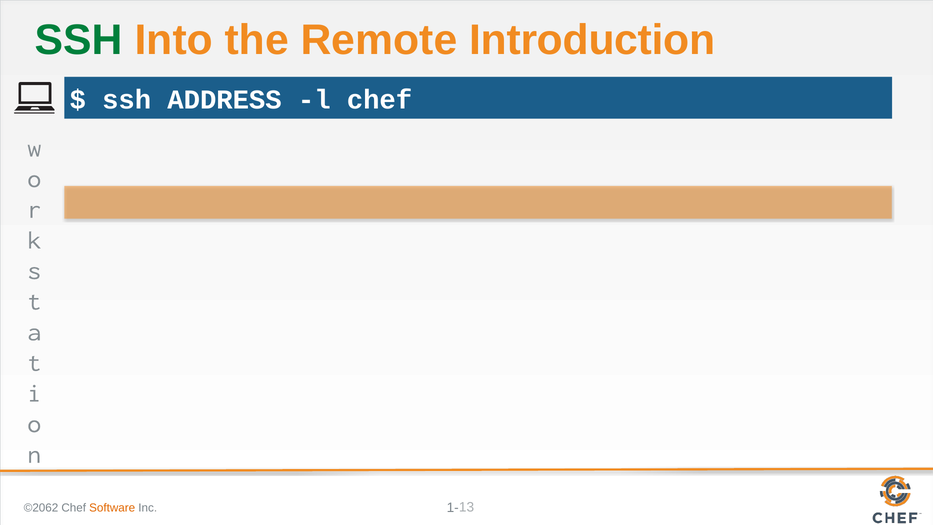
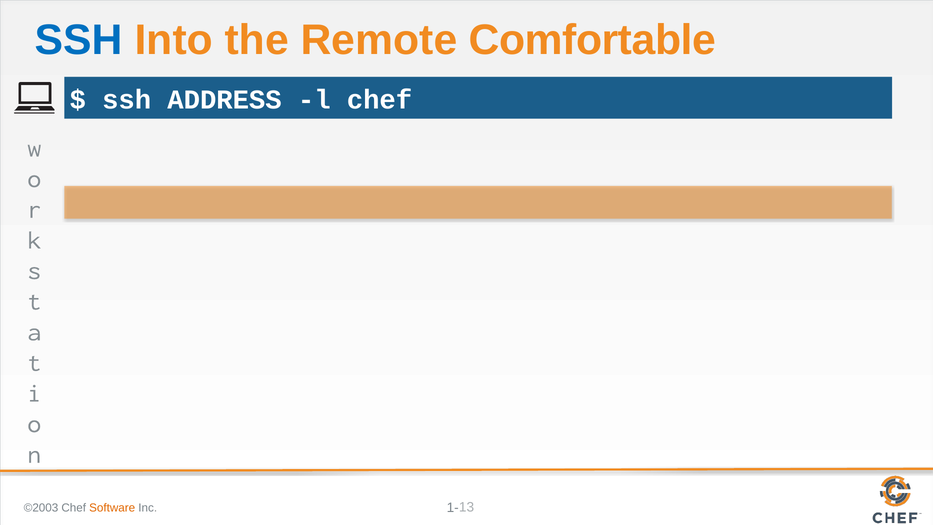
SSH colour: green -> blue (79, 40)
Introduction: Introduction -> Comfortable (592, 40)
©2062: ©2062 -> ©2003 (41, 508)
